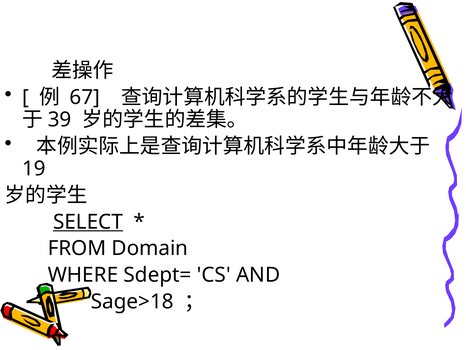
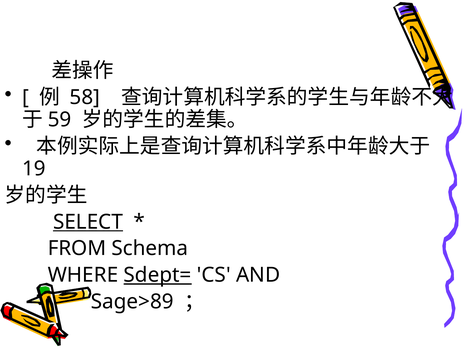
67: 67 -> 58 (85, 97)
39: 39 -> 59 (60, 120)
Domain: Domain -> Schema (150, 248)
Sdept= underline: none -> present (158, 275)
Sage>18: Sage>18 -> Sage>89 (132, 301)
